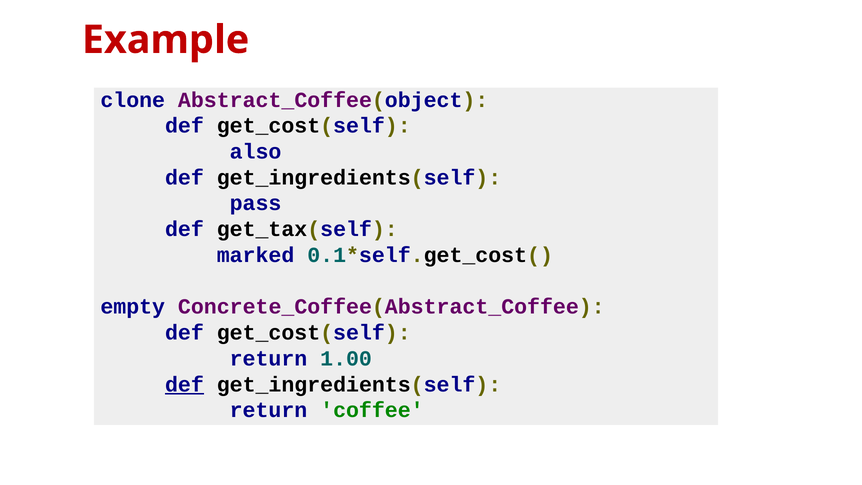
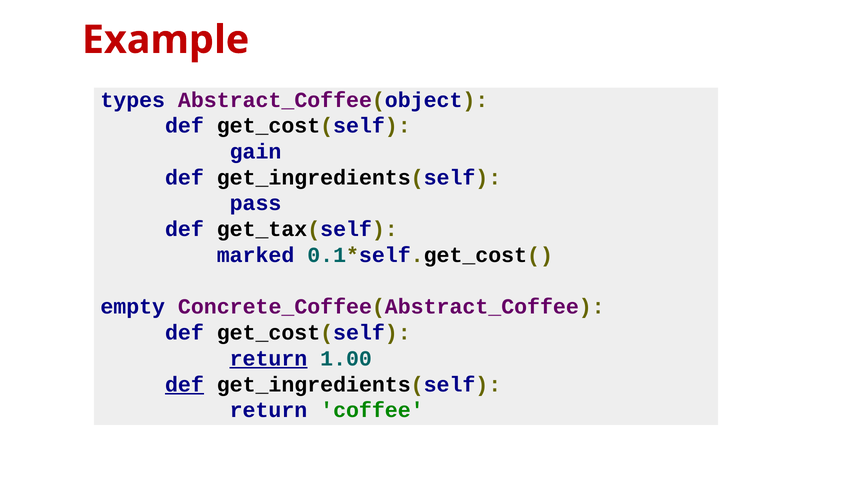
clone: clone -> types (133, 100)
also: also -> gain (256, 152)
return underline: none -> present (268, 358)
